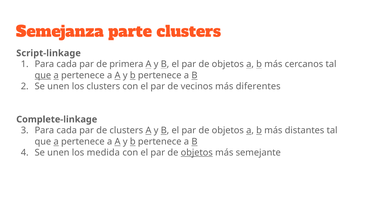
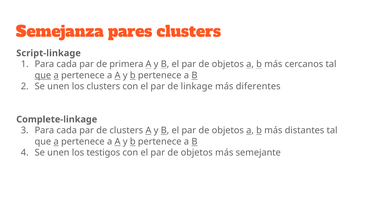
parte: parte -> pares (130, 32)
vecinos: vecinos -> linkage (197, 86)
medida: medida -> testigos (103, 153)
objetos underline: present -> none (197, 153)
